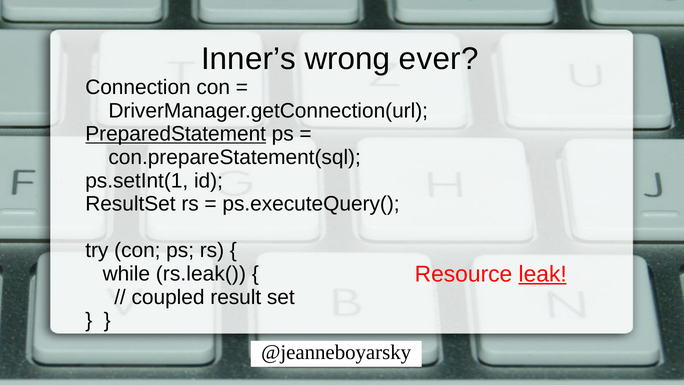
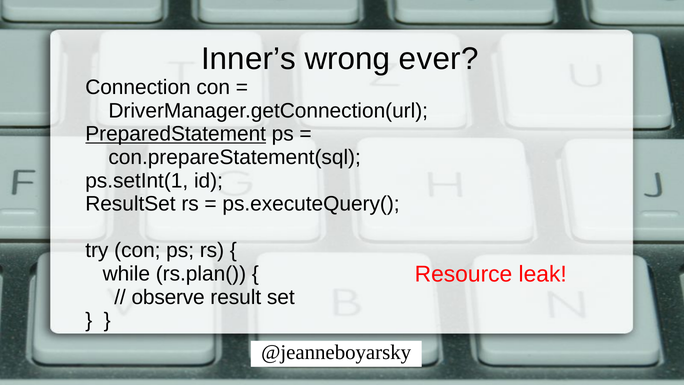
leak underline: present -> none (543, 274)
rs.leak(: rs.leak( -> rs.plan( (201, 274)
coupled: coupled -> observe (168, 297)
